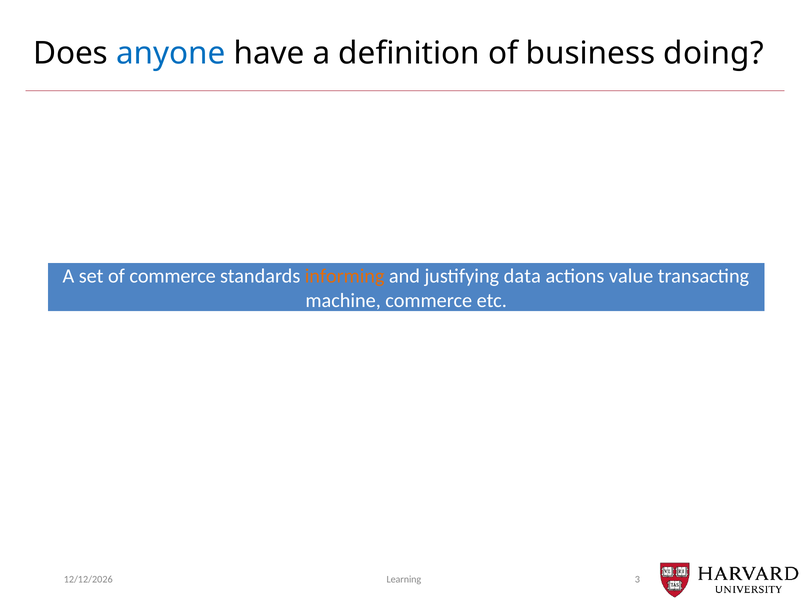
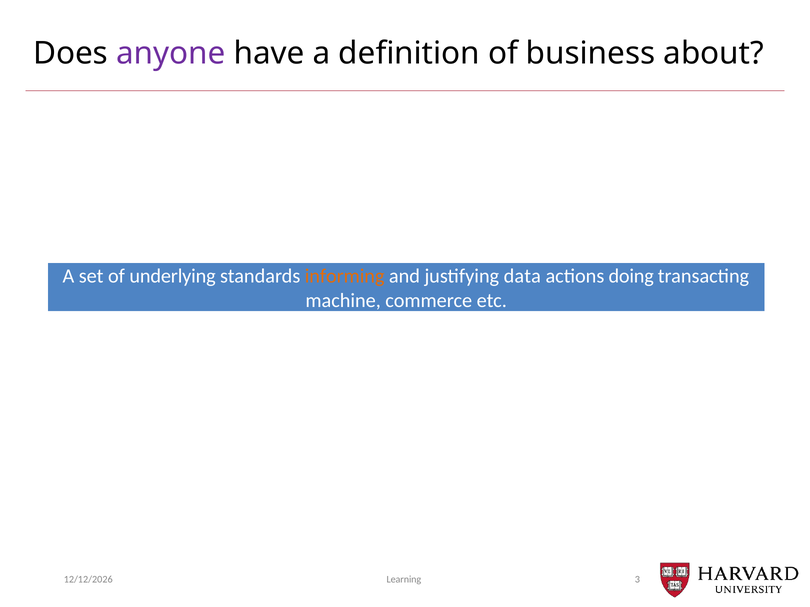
anyone colour: blue -> purple (171, 53)
doing: doing -> about (714, 53)
of commerce: commerce -> underlying (173, 277)
value: value -> doing (631, 277)
